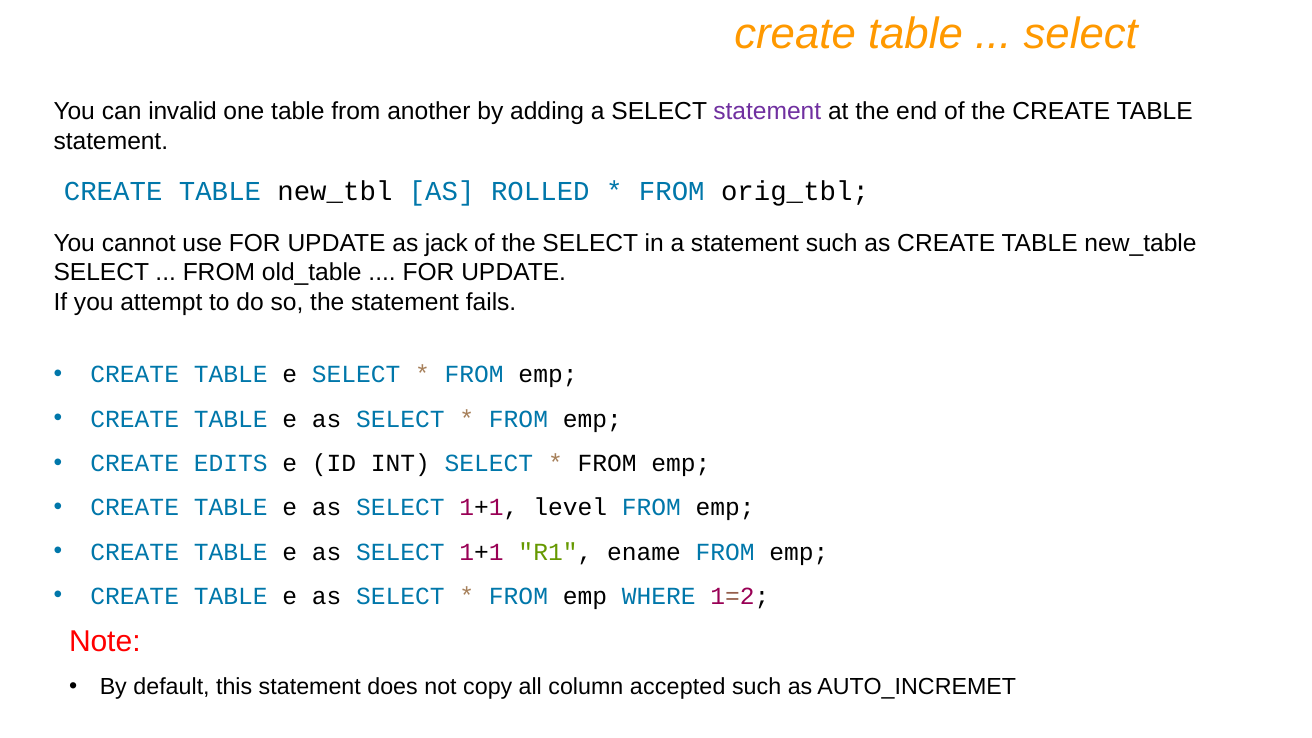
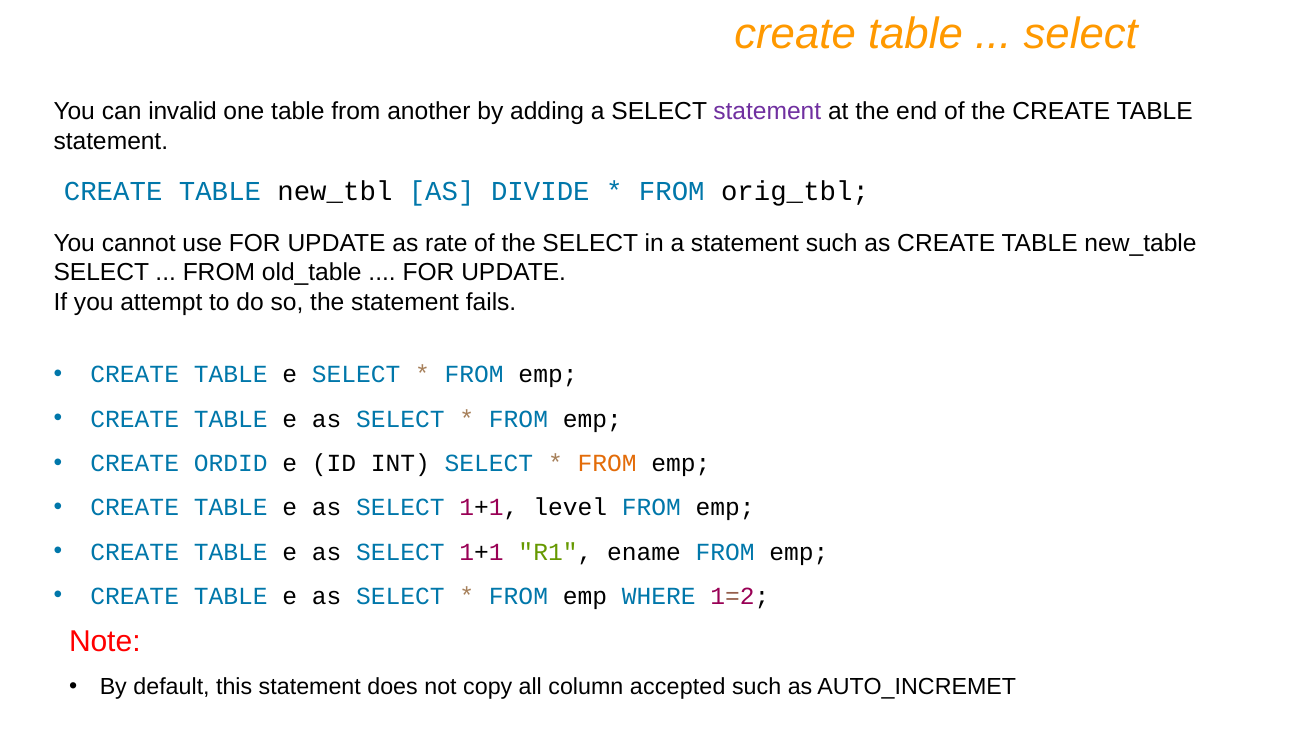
ROLLED: ROLLED -> DIVIDE (540, 191)
jack: jack -> rate (446, 243)
EDITS: EDITS -> ORDID (231, 463)
FROM colour: black -> orange (607, 463)
